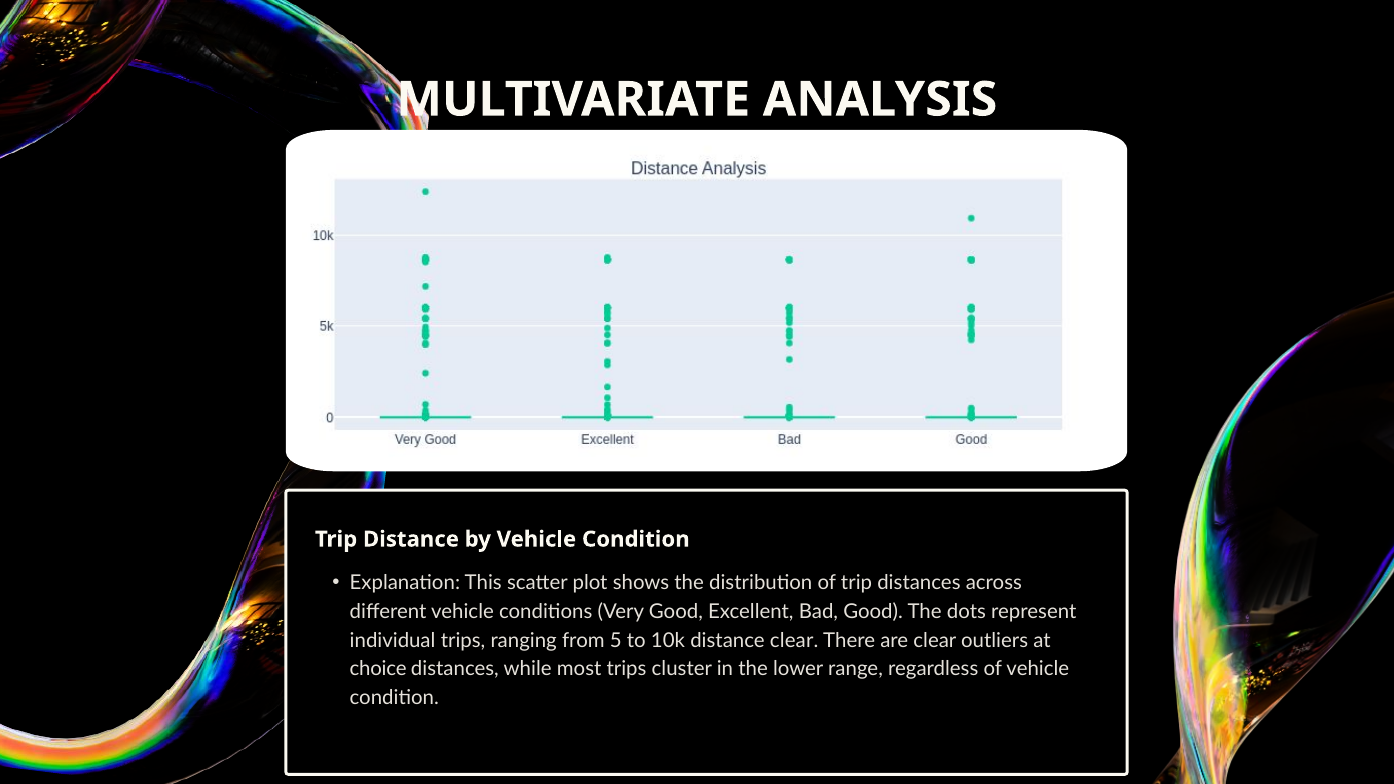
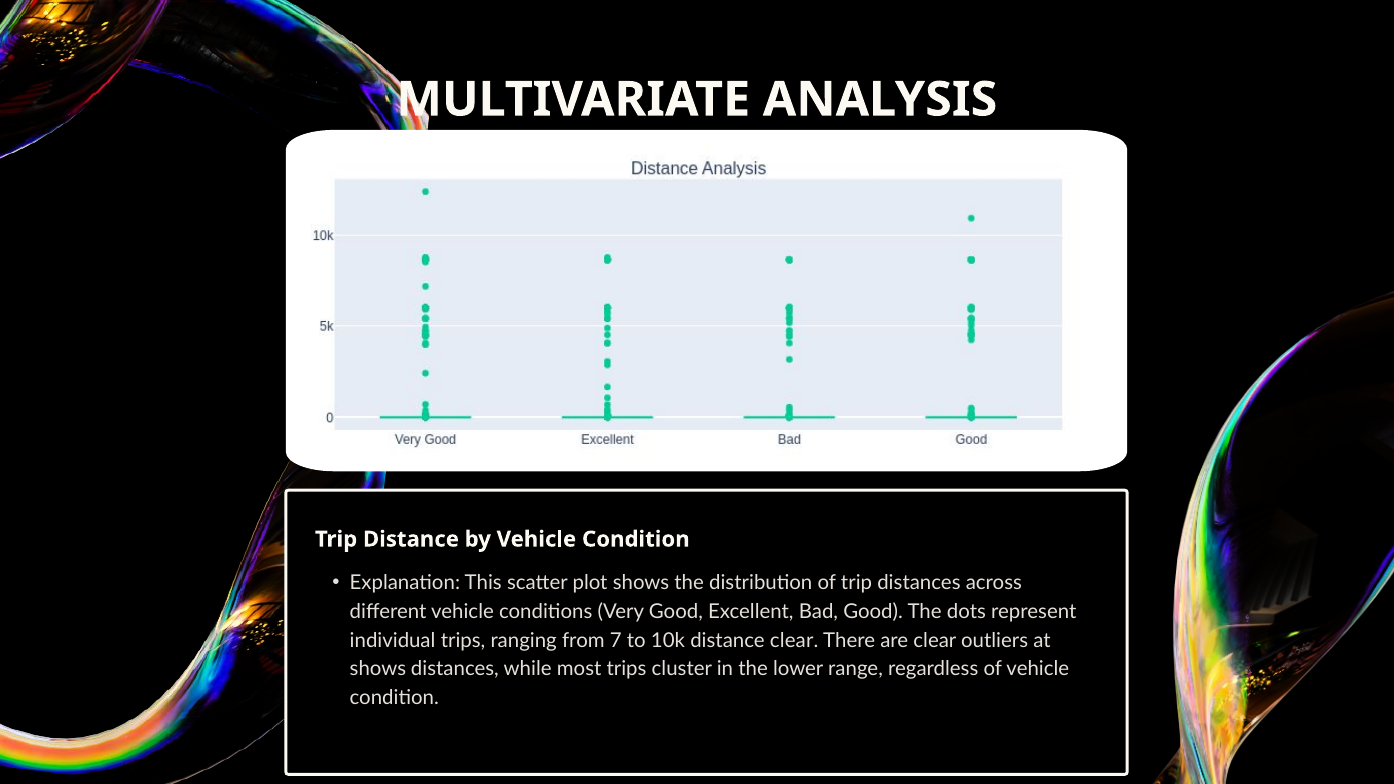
5: 5 -> 7 (616, 640)
choice: choice -> shows (378, 669)
